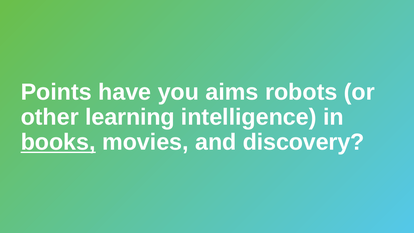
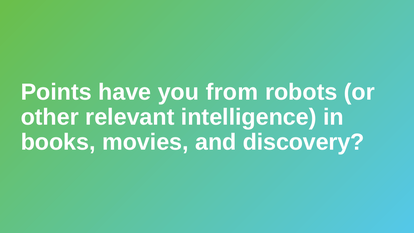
aims: aims -> from (232, 92)
learning: learning -> relevant (130, 117)
books underline: present -> none (58, 142)
